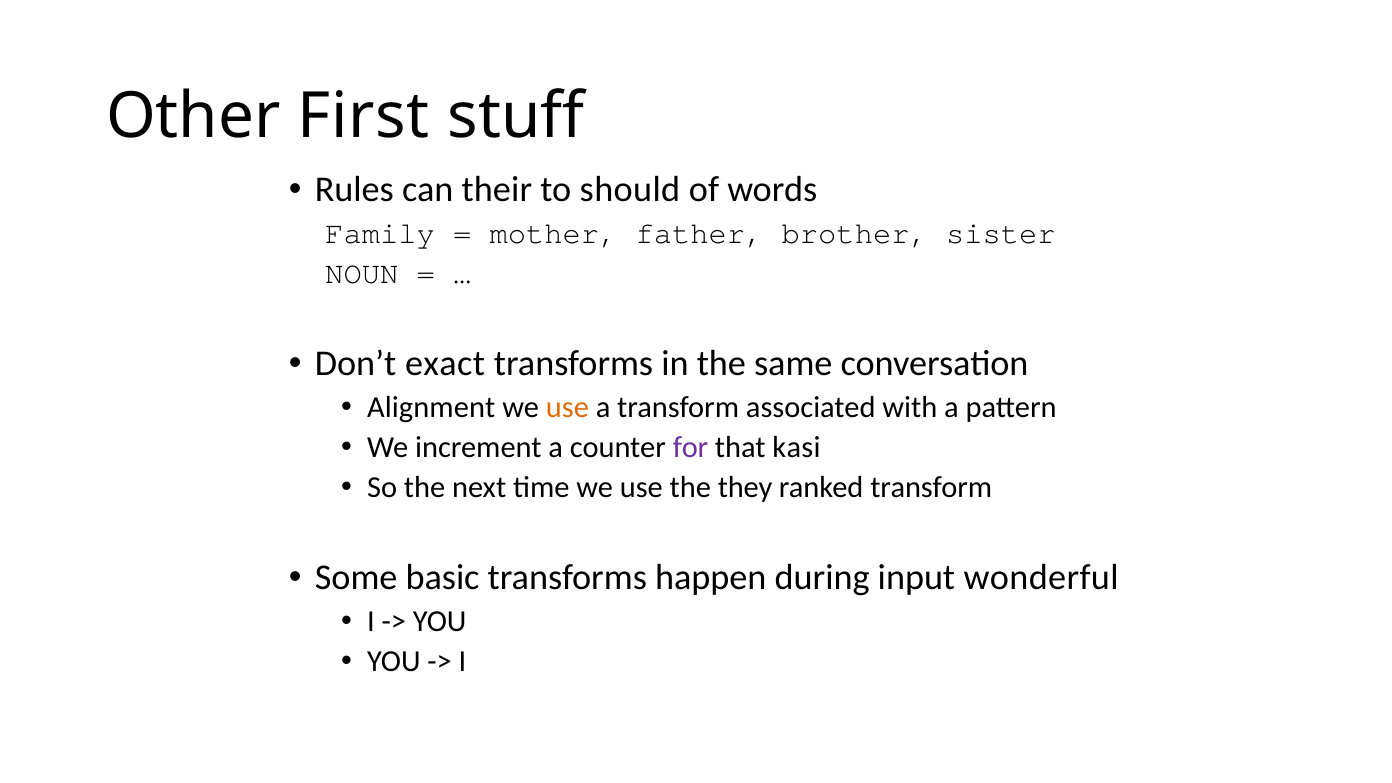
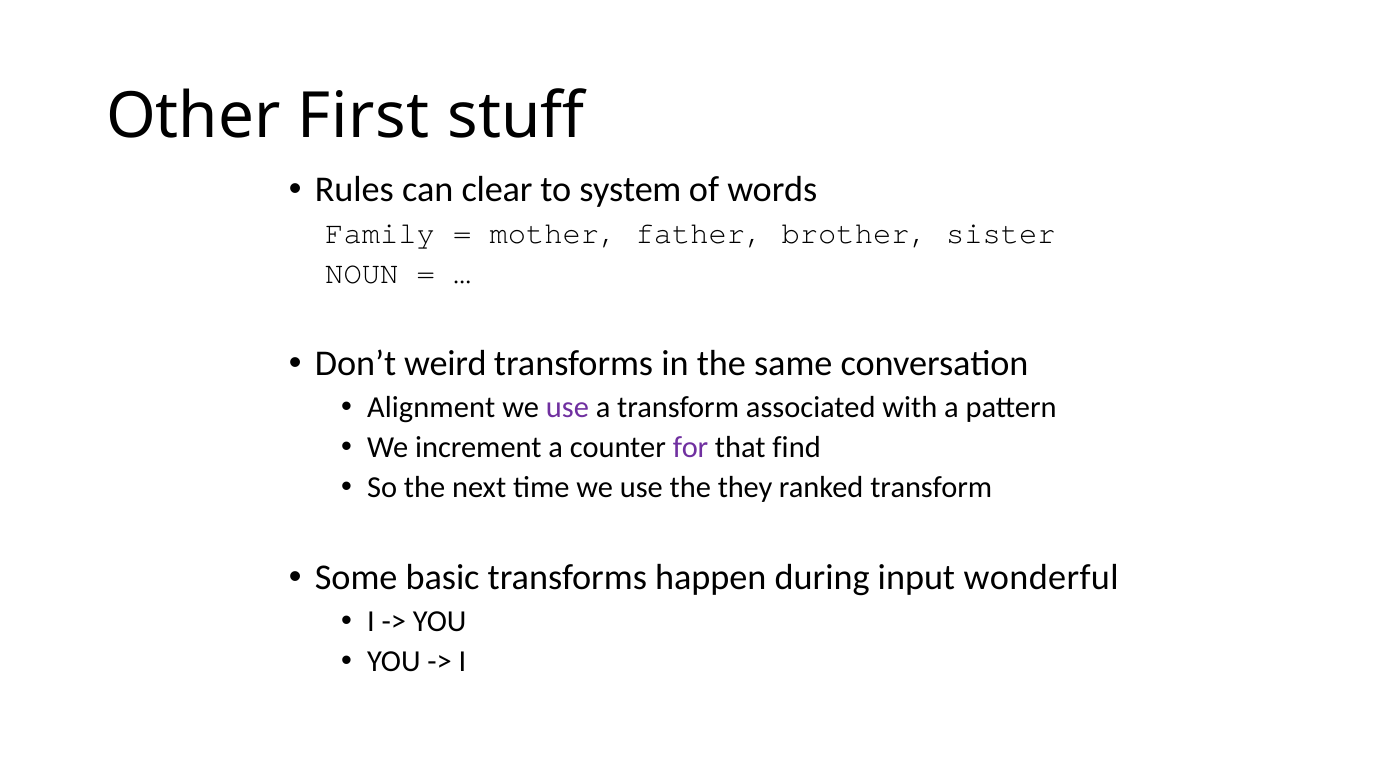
their: their -> clear (497, 190)
should: should -> system (630, 190)
exact: exact -> weird (445, 364)
use colour: orange -> purple (567, 407)
kasi: kasi -> find (797, 447)
